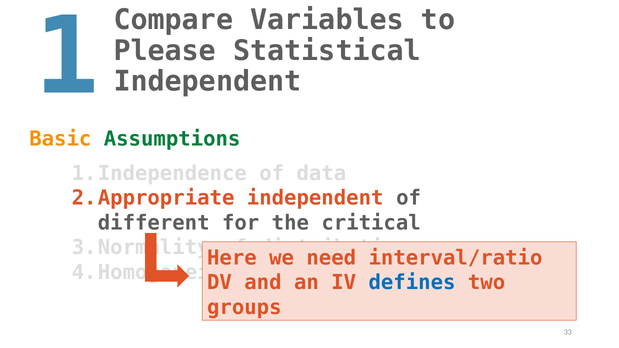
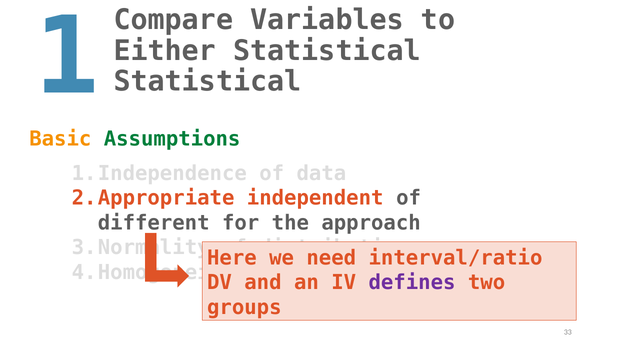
Please: Please -> Either (165, 51)
Independent: Independent -> Statistical (208, 81)
critical: critical -> approach (371, 223)
defines colour: blue -> purple (412, 283)
